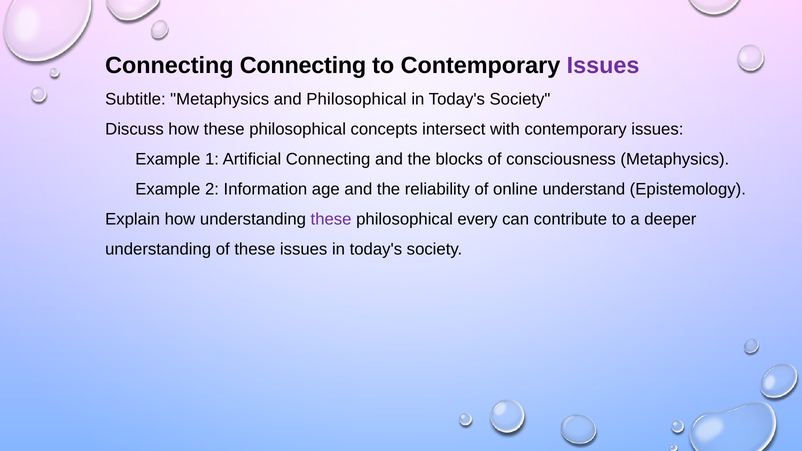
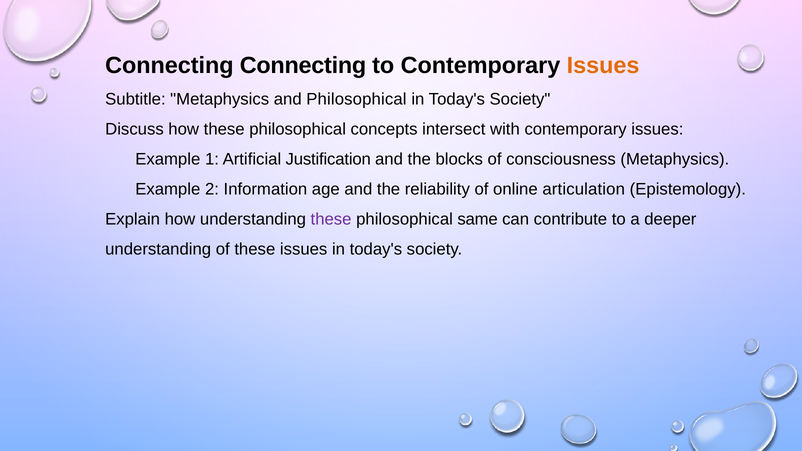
Issues colour: purple -> orange (603, 65)
Artificial Connecting: Connecting -> Justification (328, 159)
understand: understand -> articulation (584, 189)
every: every -> same (478, 219)
